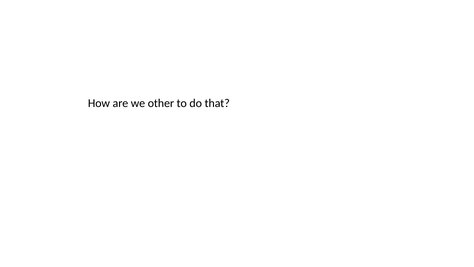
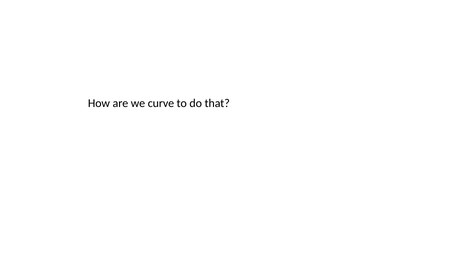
other: other -> curve (161, 103)
